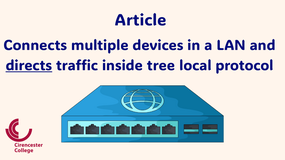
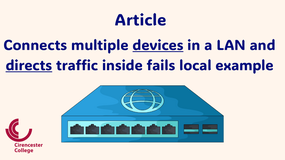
devices underline: none -> present (158, 45)
tree: tree -> fails (161, 66)
protocol: protocol -> example (244, 66)
